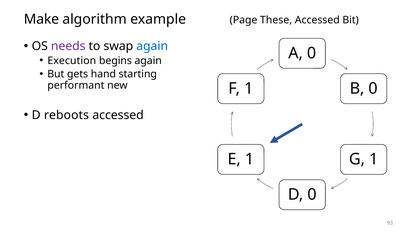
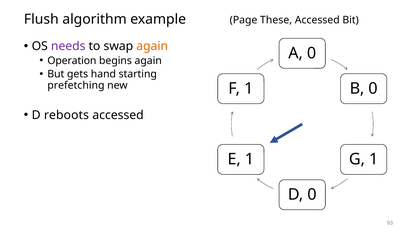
Make: Make -> Flush (41, 19)
again colour: blue -> orange (152, 46)
Execution: Execution -> Operation (72, 61)
performant: performant -> prefetching (76, 85)
